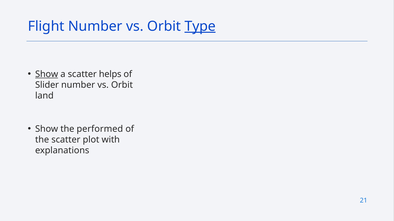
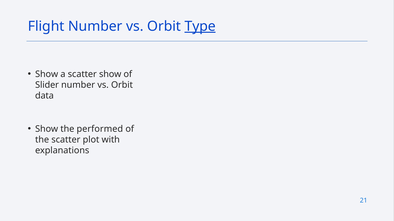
Show underline: present -> none (47, 74)
scatter helps: helps -> show (110, 74)
land: land -> data (44, 96)
